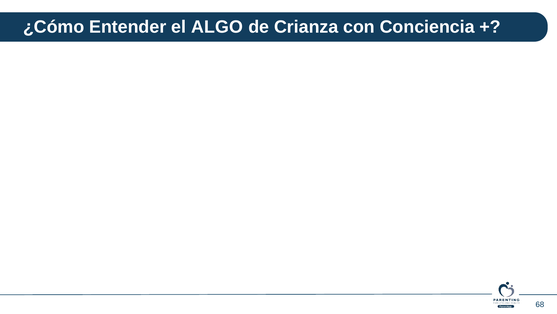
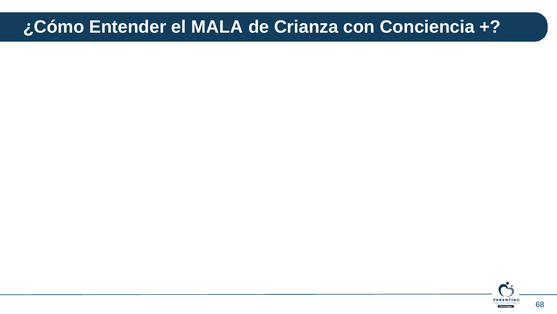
ALGO: ALGO -> MALA (217, 27)
